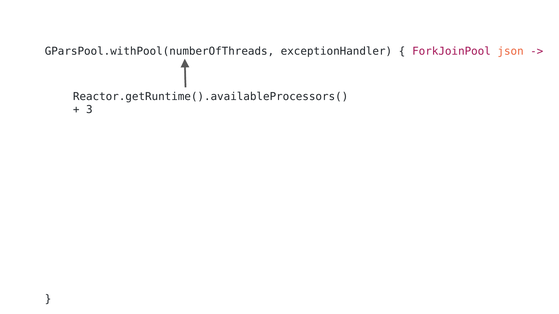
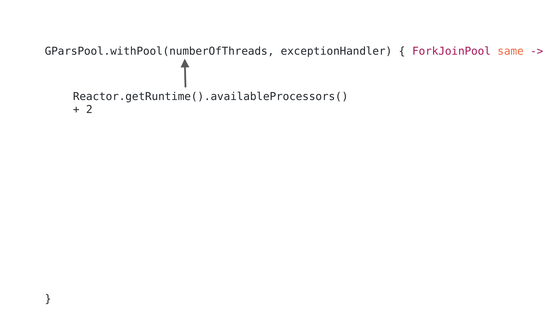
json: json -> same (511, 51)
3: 3 -> 2 (89, 110)
